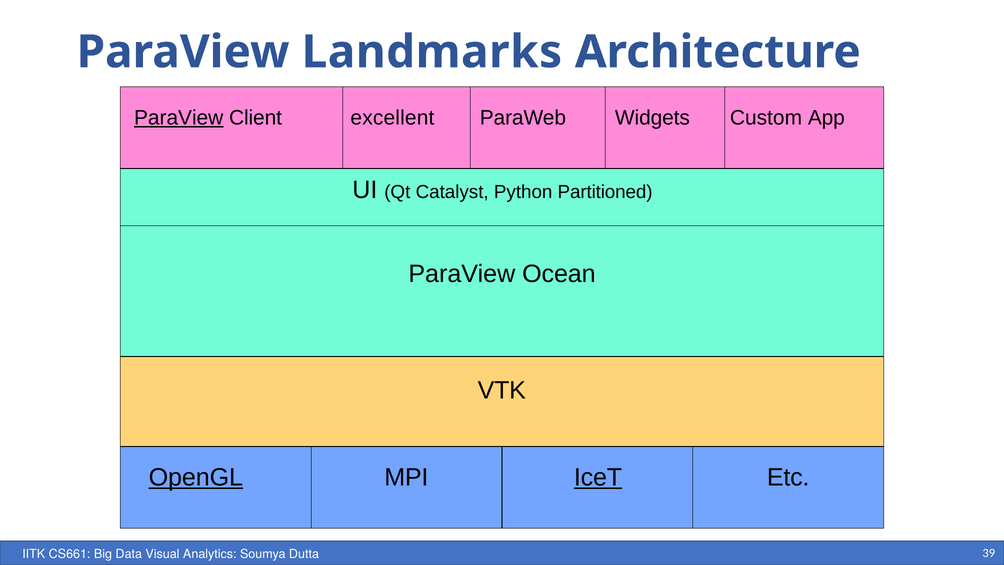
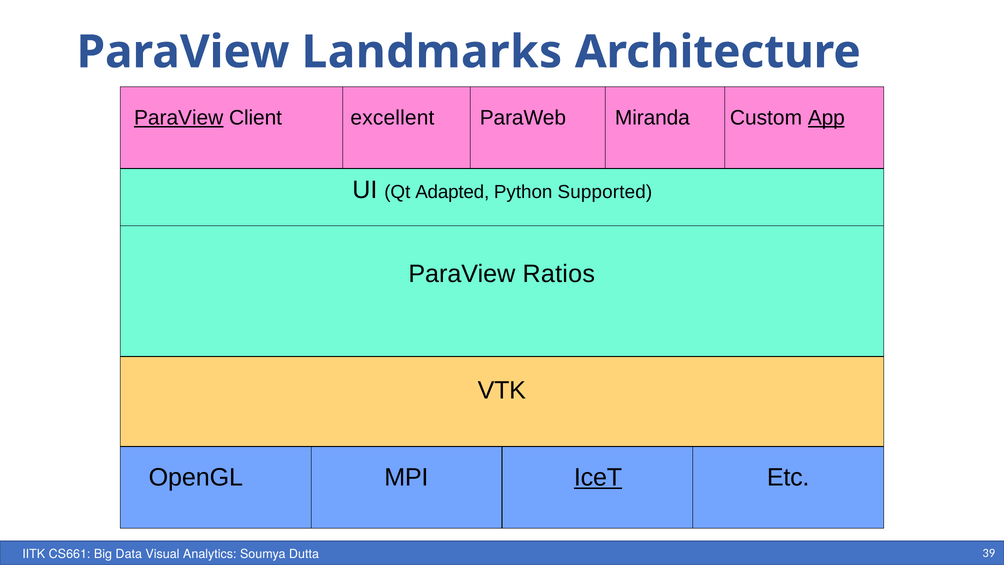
Widgets: Widgets -> Miranda (652, 118)
App underline: none -> present (826, 118)
Catalyst: Catalyst -> Adapted (452, 192)
Partitioned: Partitioned -> Supported (605, 192)
Ocean: Ocean -> Ratios (559, 274)
OpenGL underline: present -> none (196, 477)
